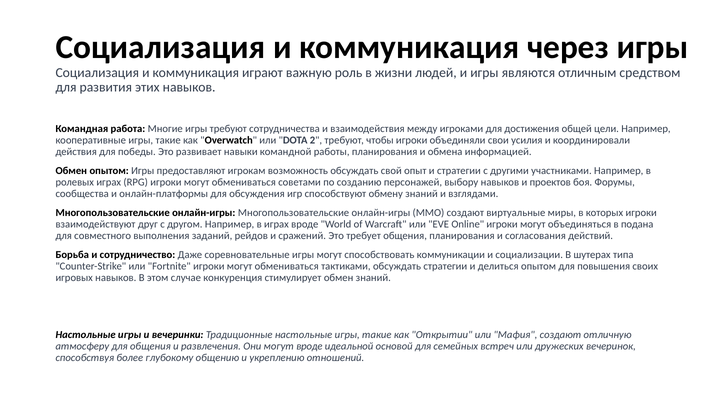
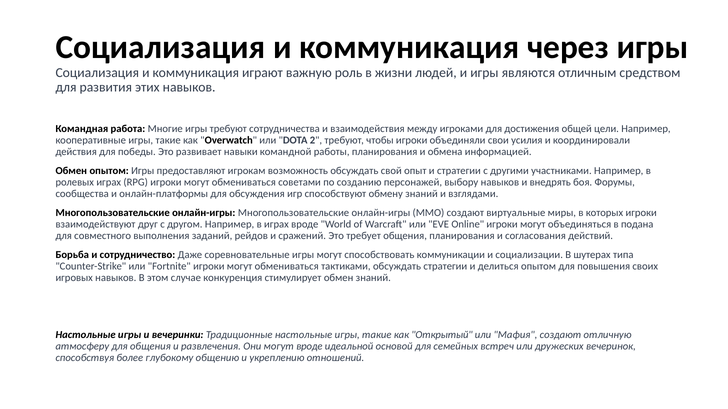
проектов: проектов -> внедрять (550, 182)
Открытии: Открытии -> Открытый (442, 335)
